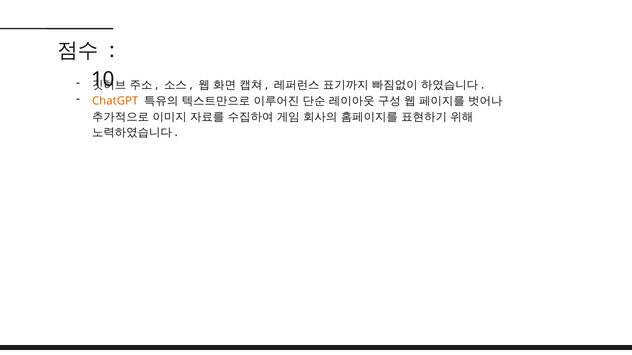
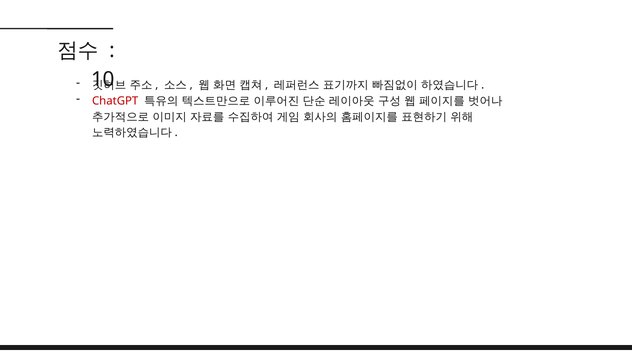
ChatGPT colour: orange -> red (115, 101)
